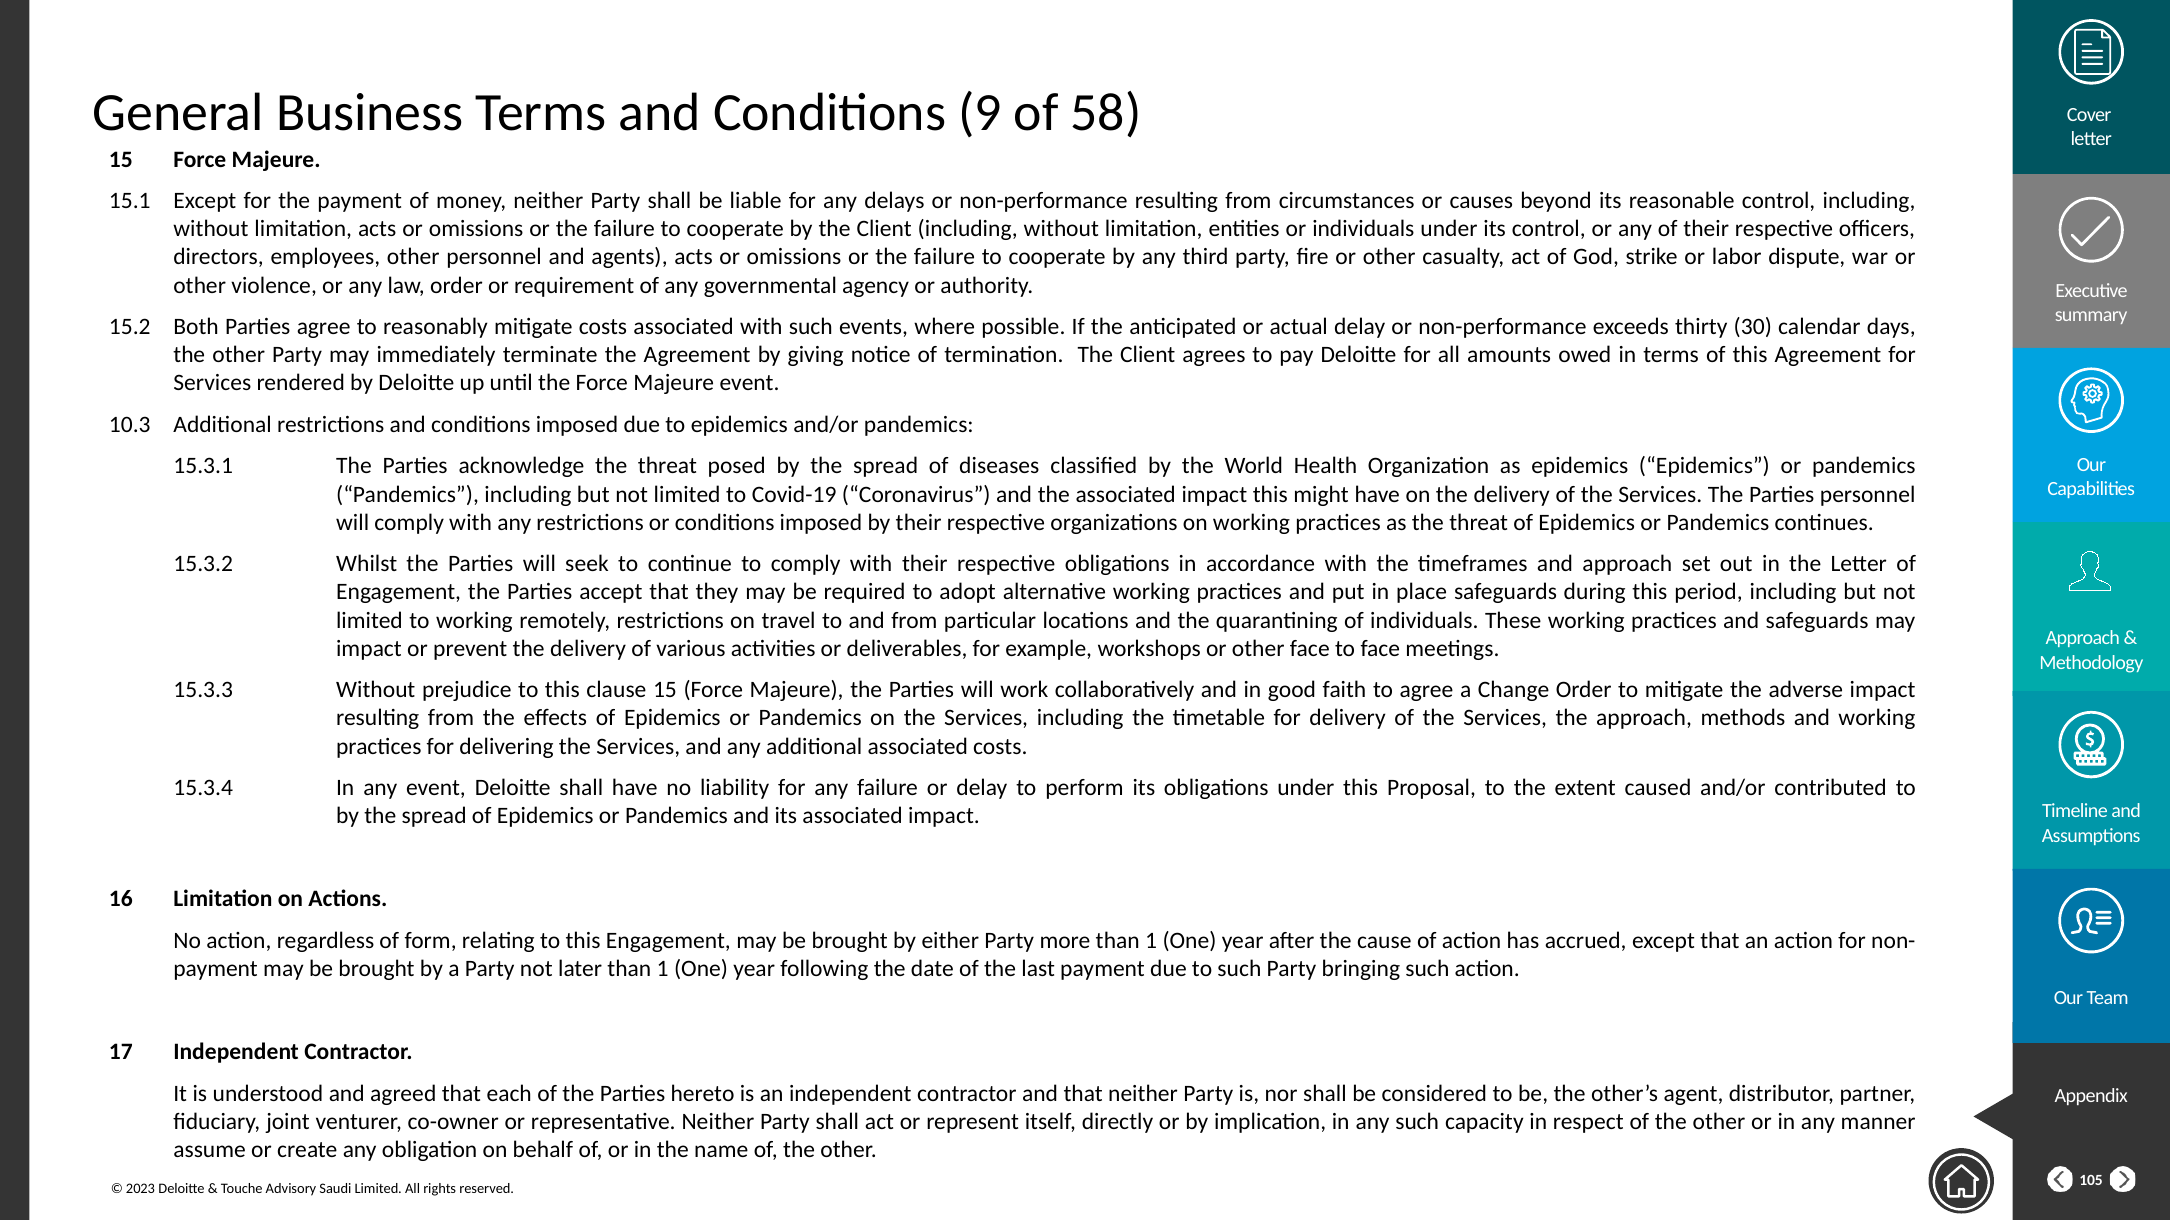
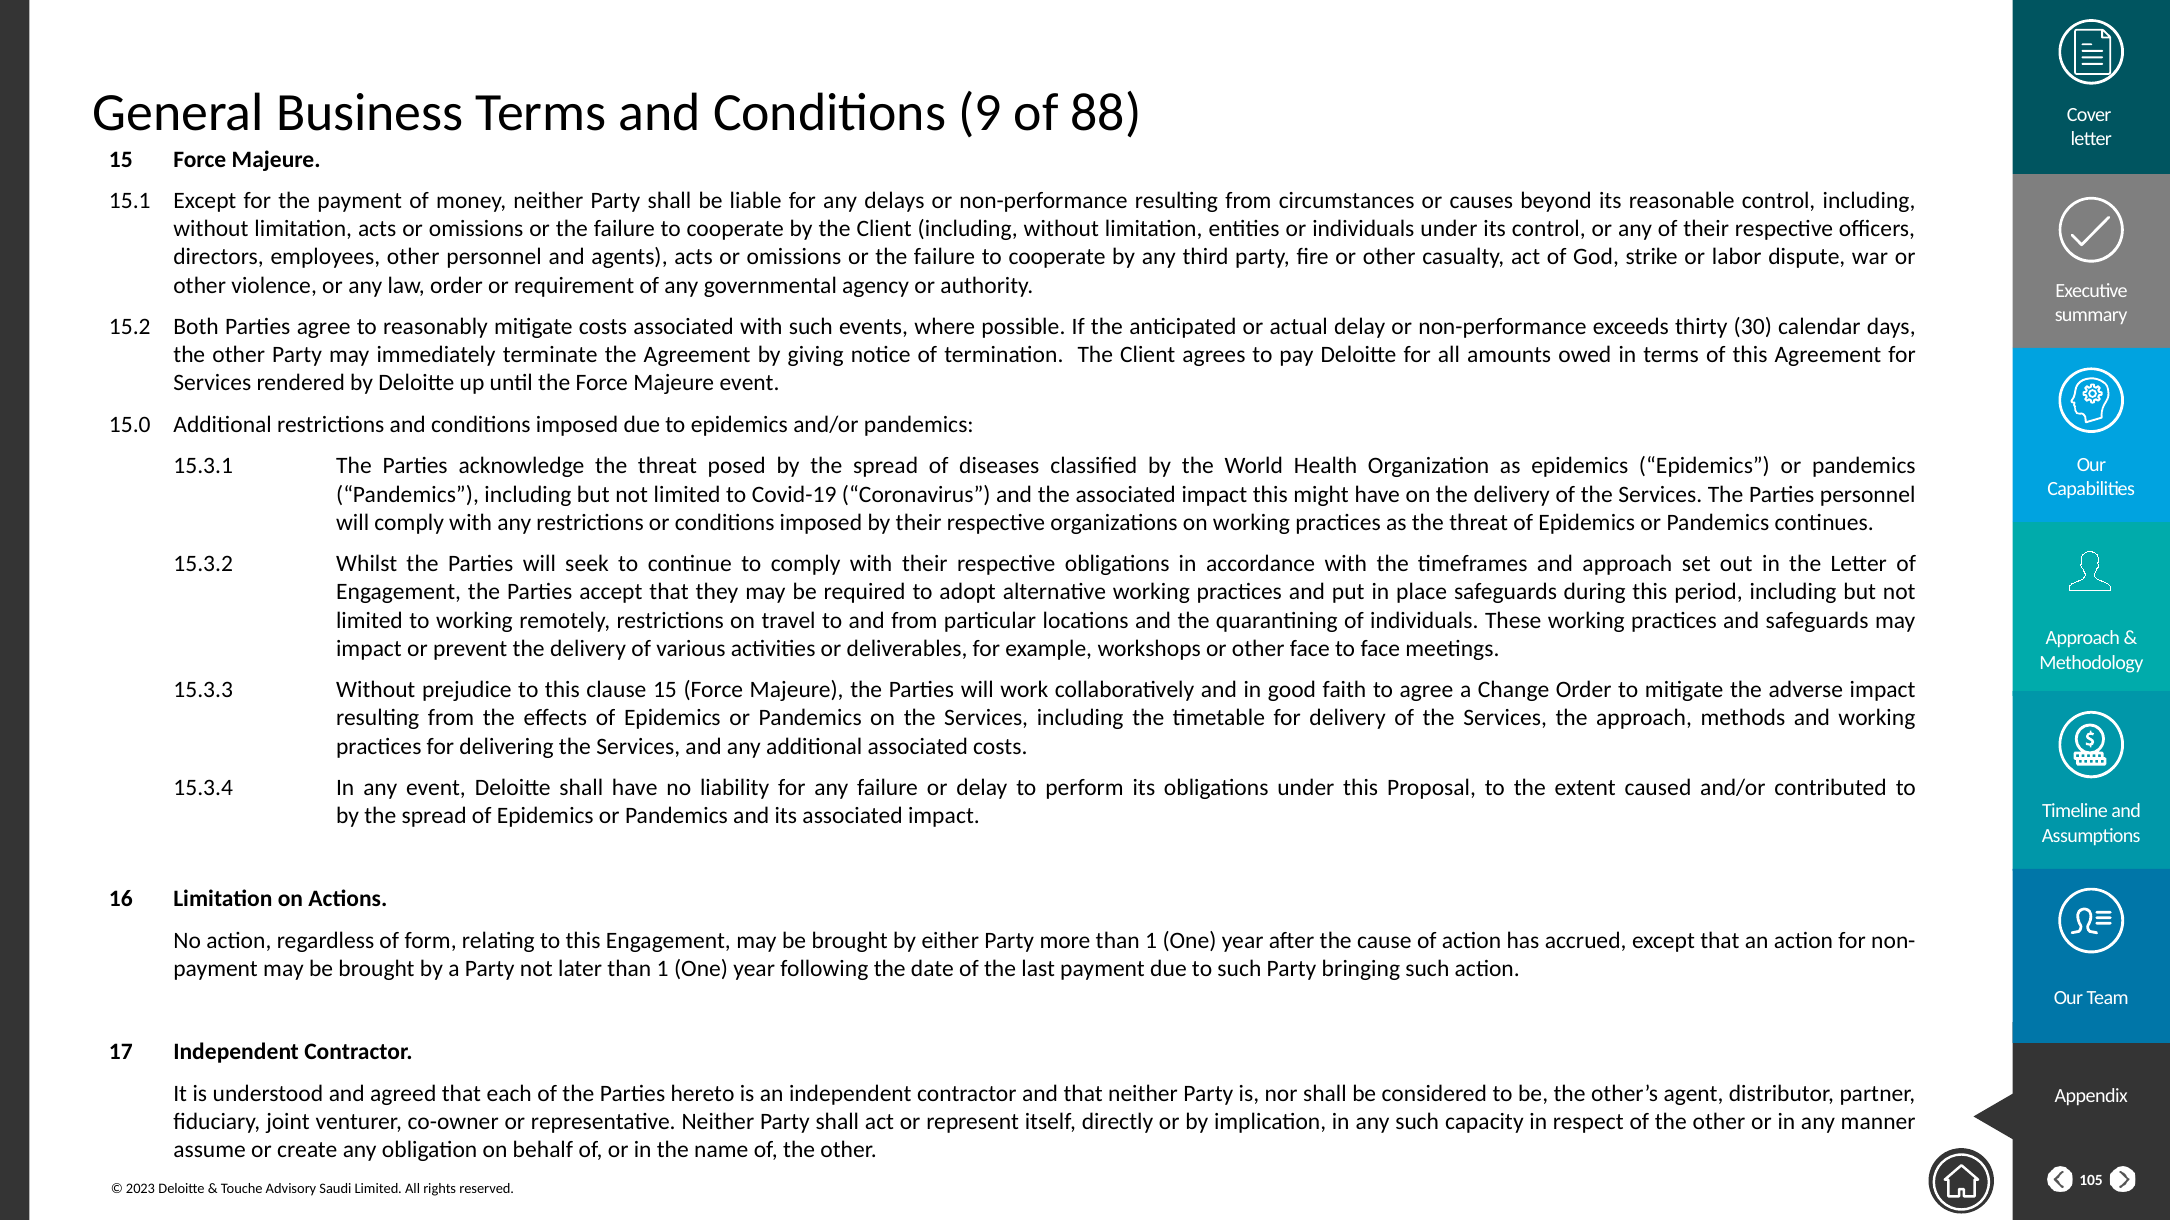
58: 58 -> 88 (1106, 113)
10.3: 10.3 -> 15.0 (130, 425)
